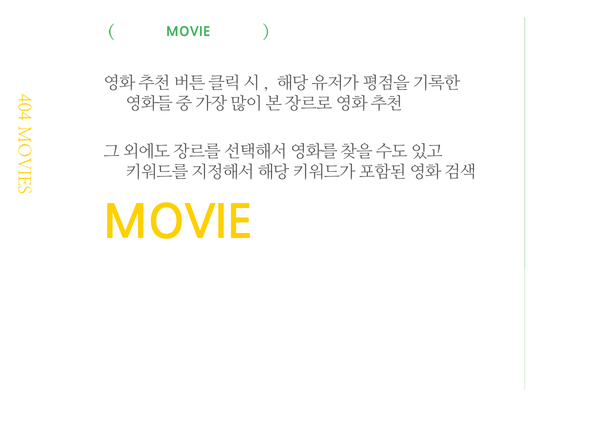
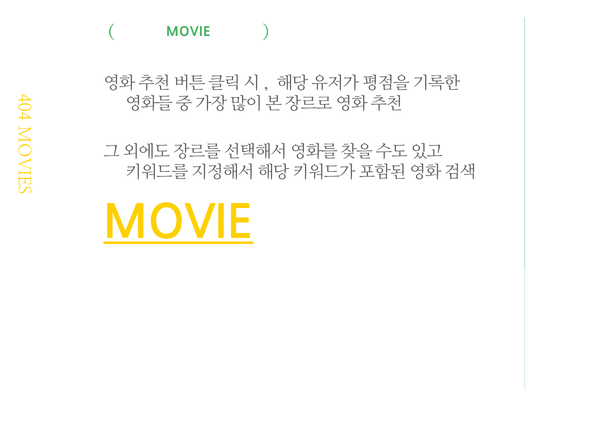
MOVIE underline: none -> present (178, 223)
